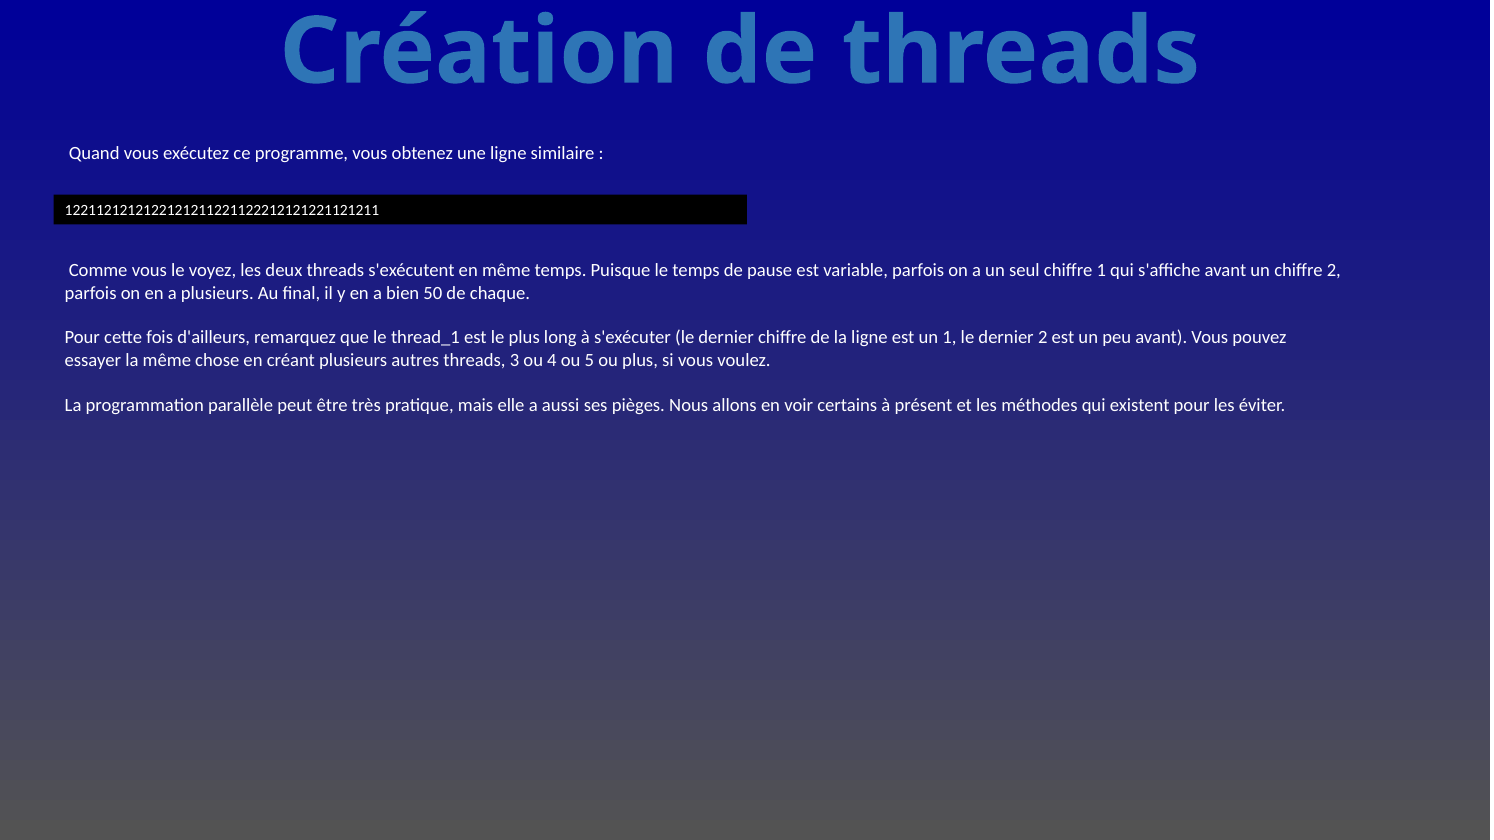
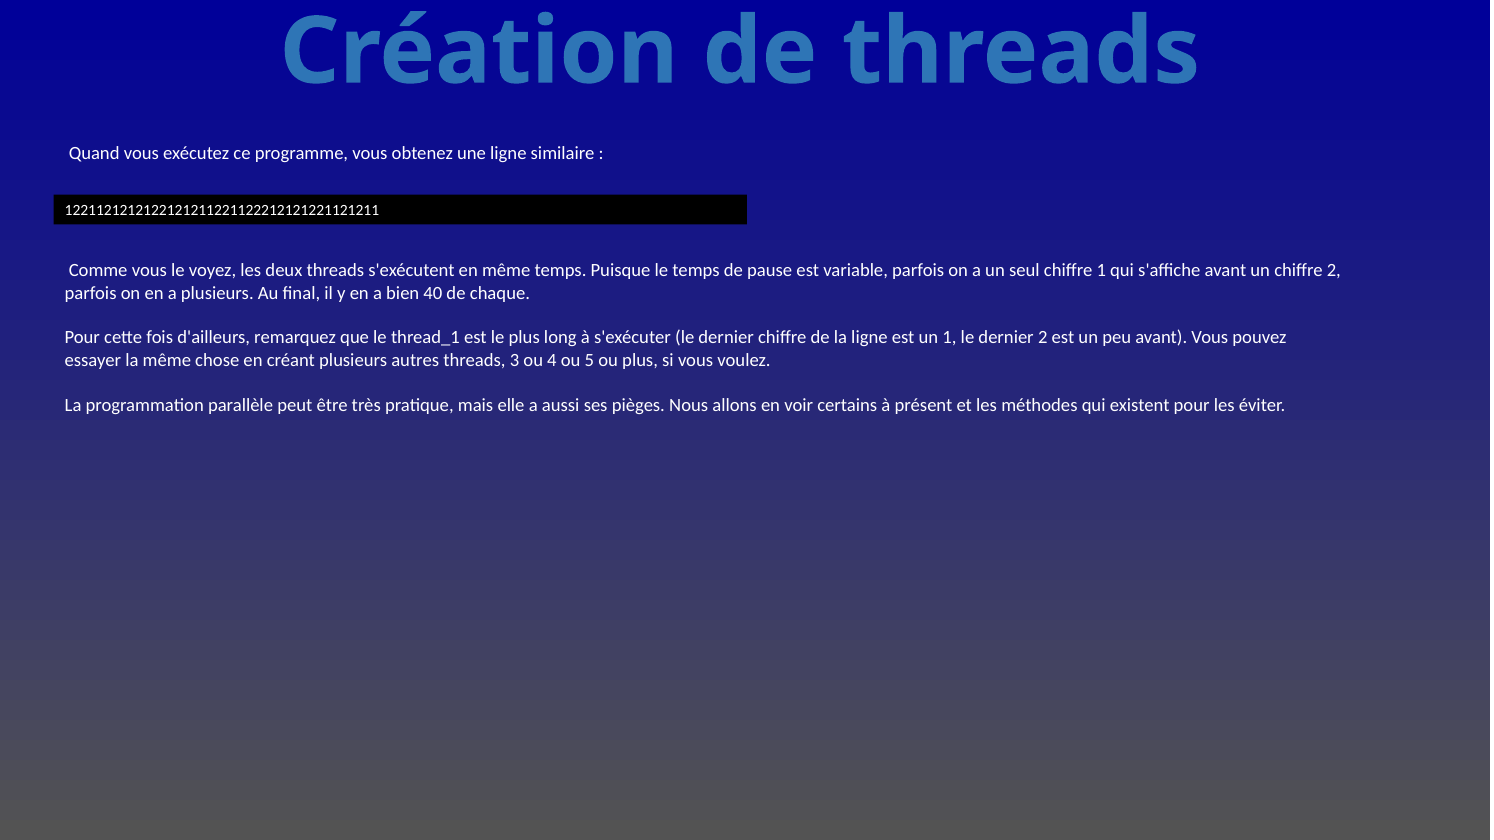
50: 50 -> 40 (433, 293)
